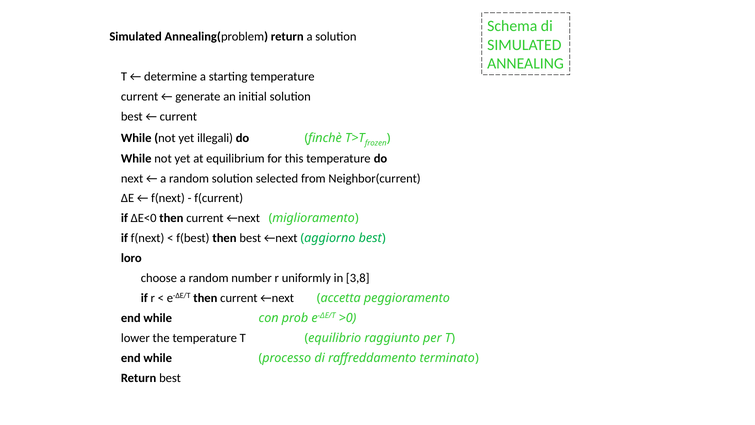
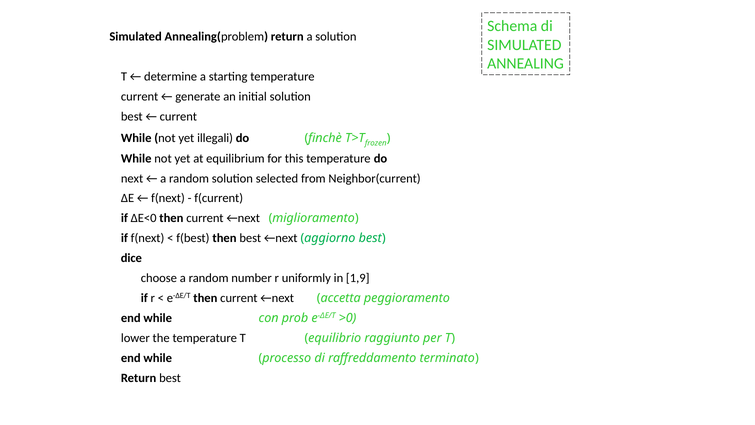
loro: loro -> dice (131, 258)
3,8: 3,8 -> 1,9 (358, 278)
